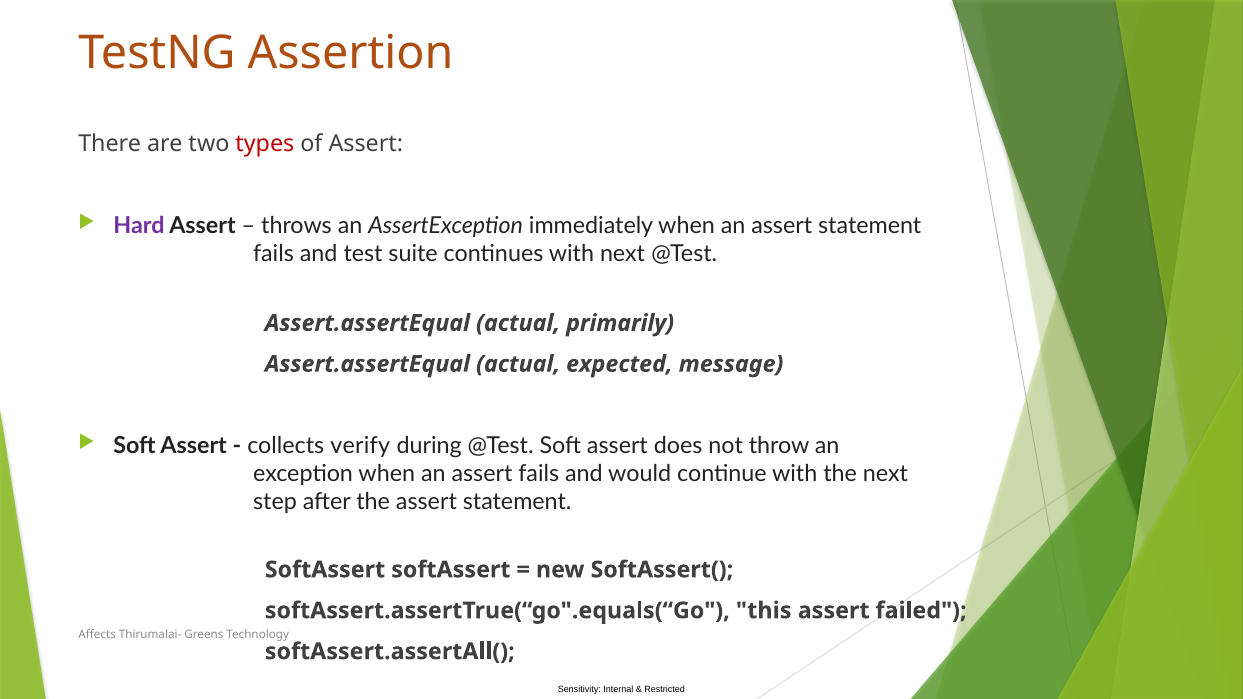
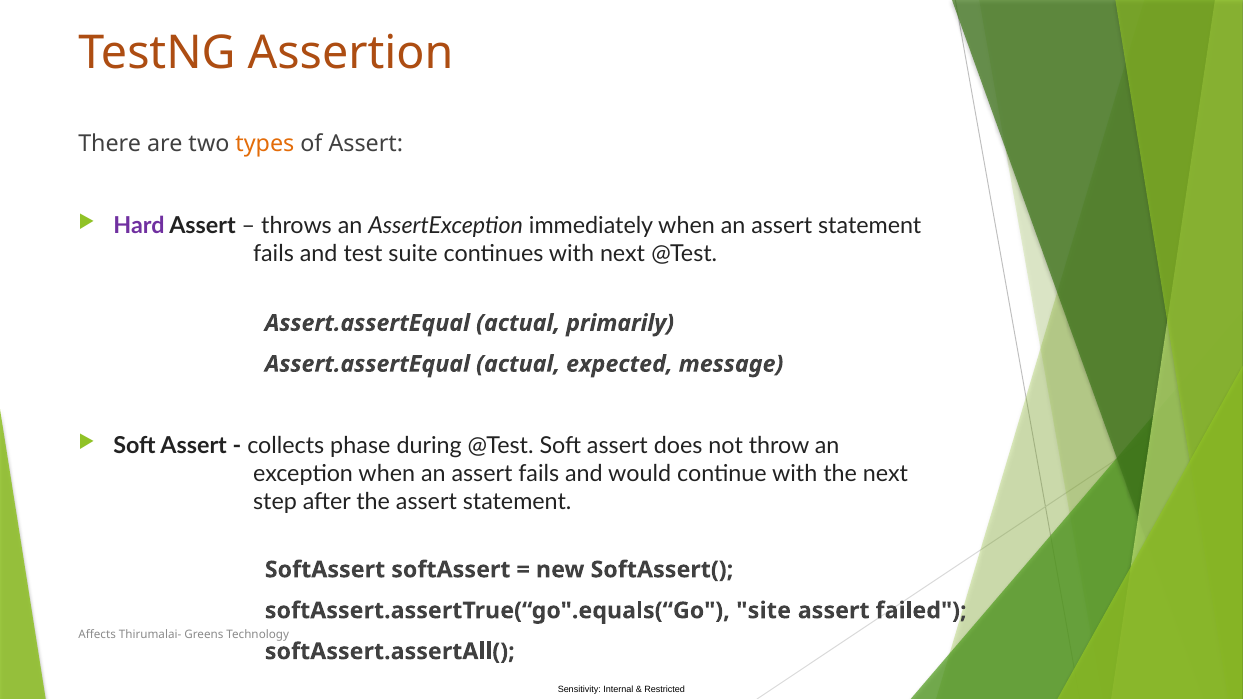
types colour: red -> orange (265, 144)
verify: verify -> phase (360, 446)
this: this -> site (764, 611)
